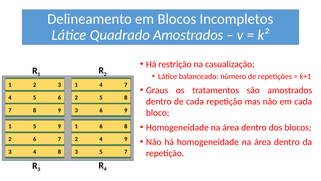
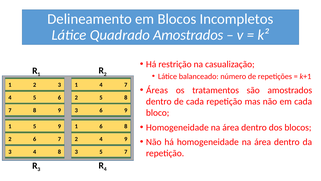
Graus: Graus -> Áreas (157, 90)
